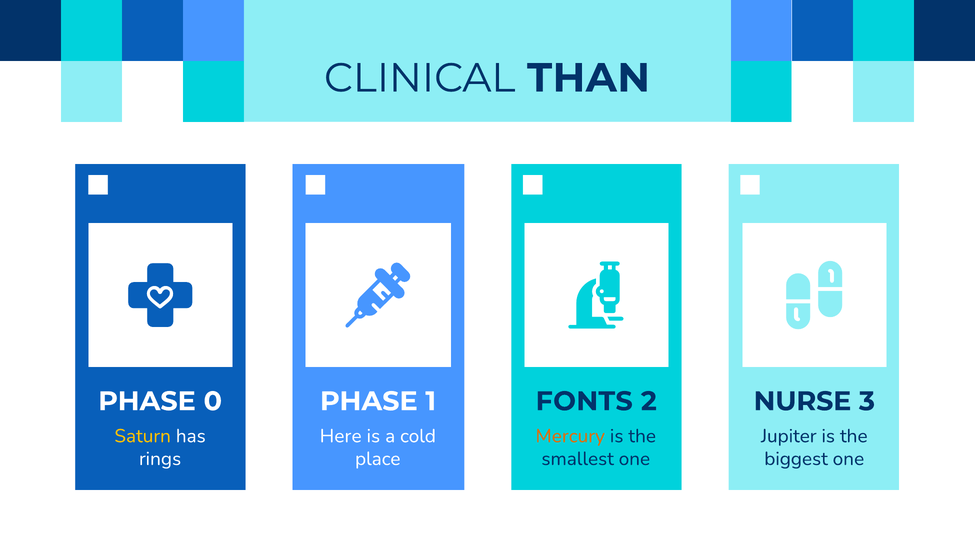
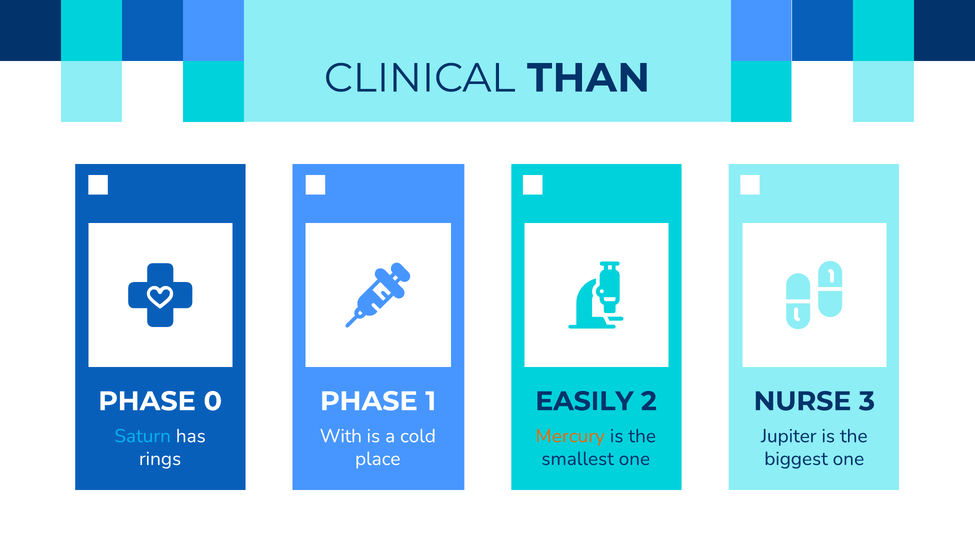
FONTS: FONTS -> EASILY (584, 402)
Saturn colour: yellow -> light blue (143, 436)
Here: Here -> With (341, 436)
